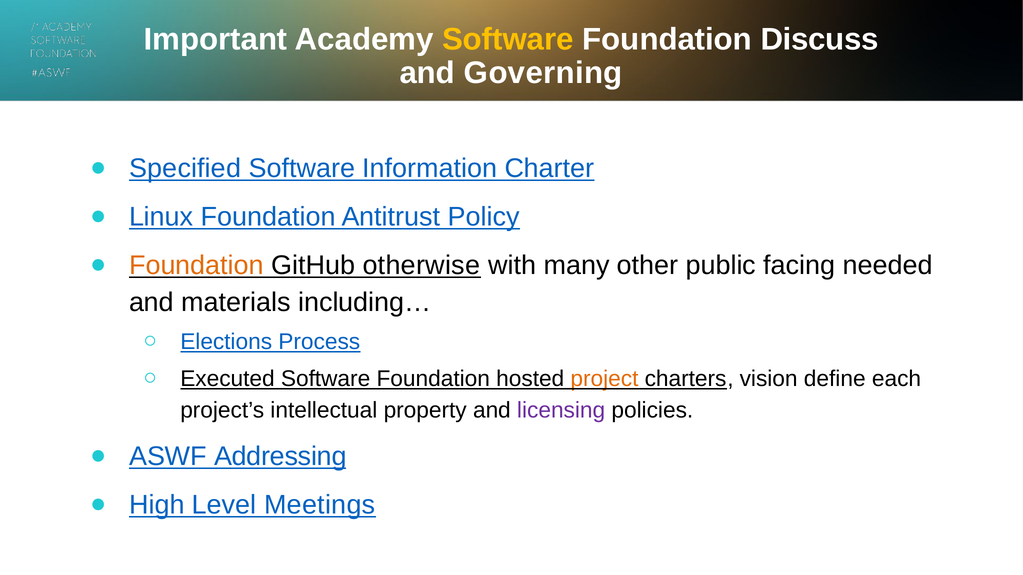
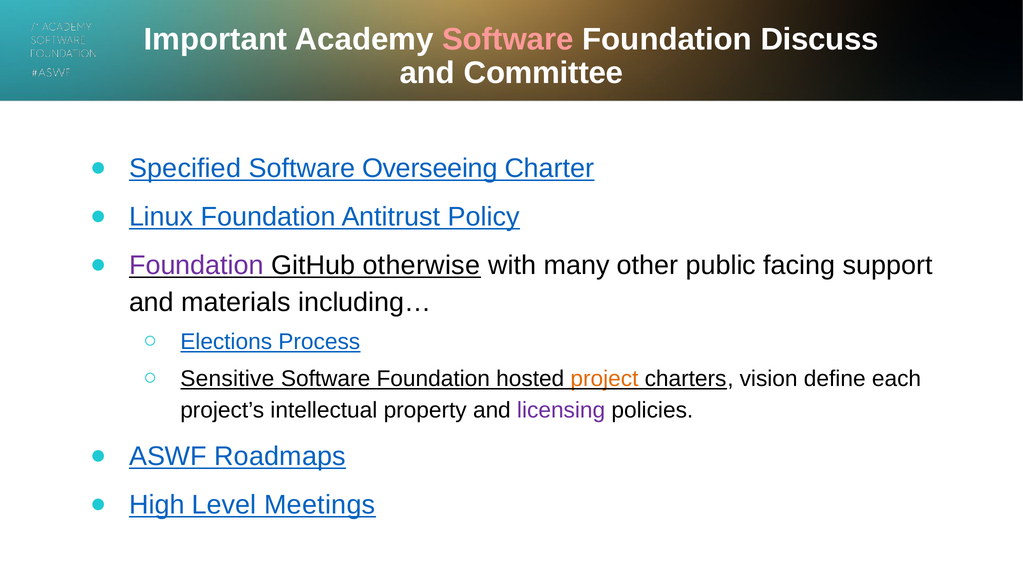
Software colour: yellow -> pink (508, 39)
Governing: Governing -> Committee (543, 73)
Information: Information -> Overseeing (430, 168)
Foundation colour: orange -> purple (196, 266)
needed: needed -> support (888, 266)
Executed: Executed -> Sensitive (227, 379)
Addressing: Addressing -> Roadmaps (280, 457)
